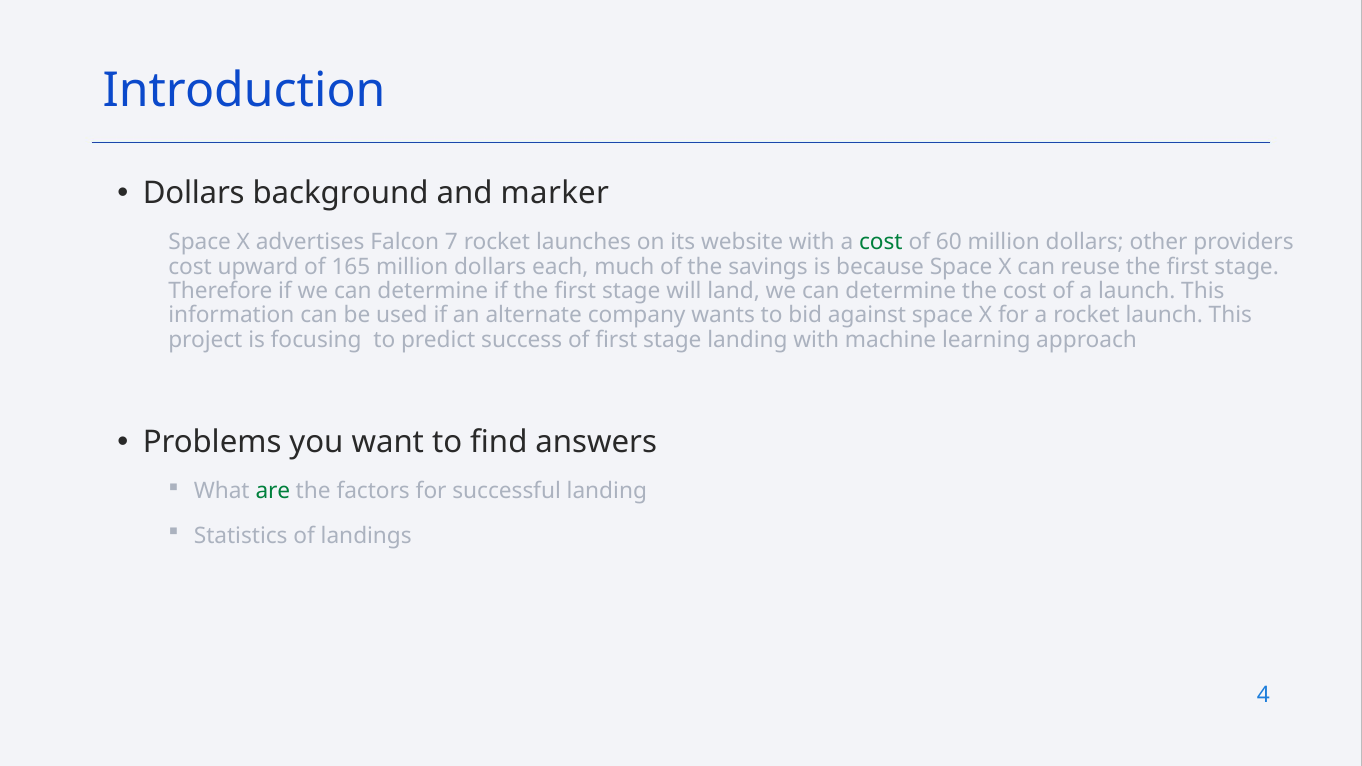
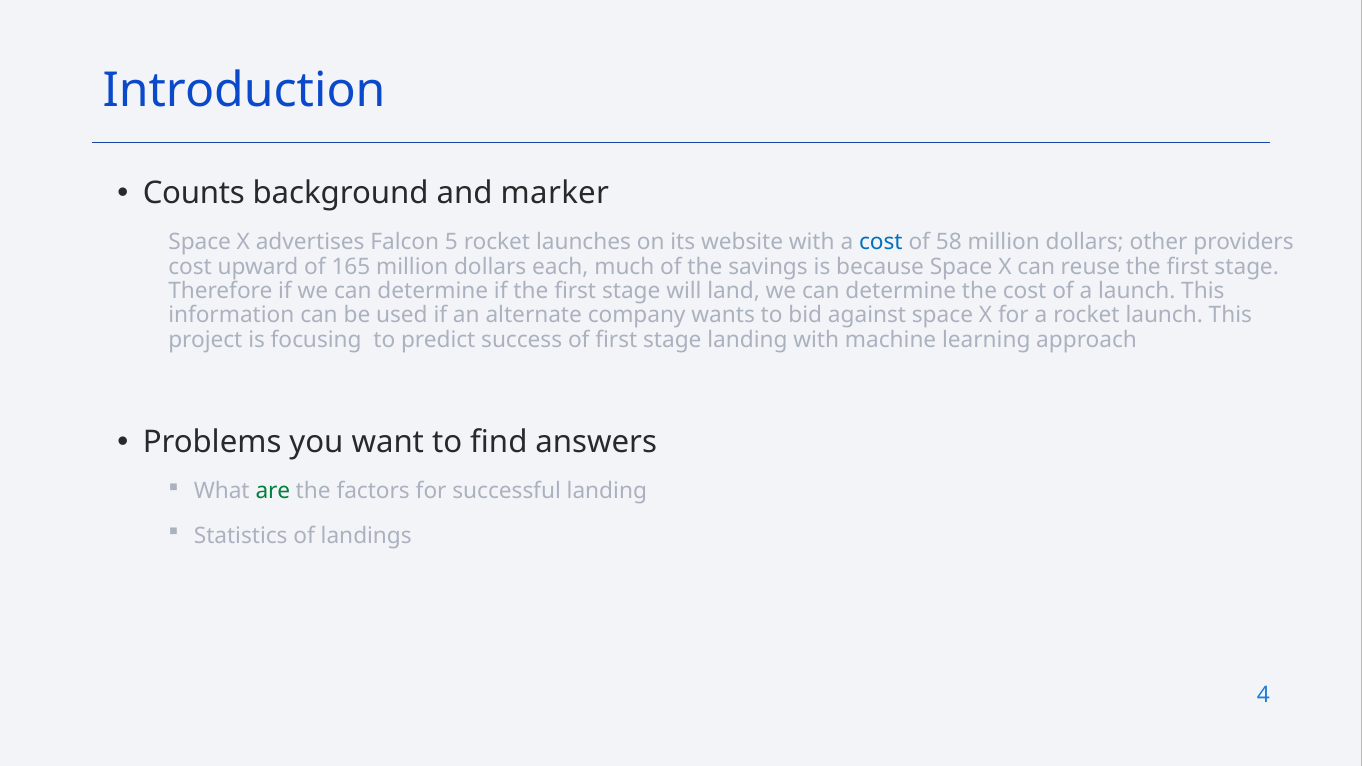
Dollars: Dollars -> Counts (194, 193)
7: 7 -> 5 (451, 242)
cost colour: green -> blue (881, 242)
60: 60 -> 58 (949, 242)
